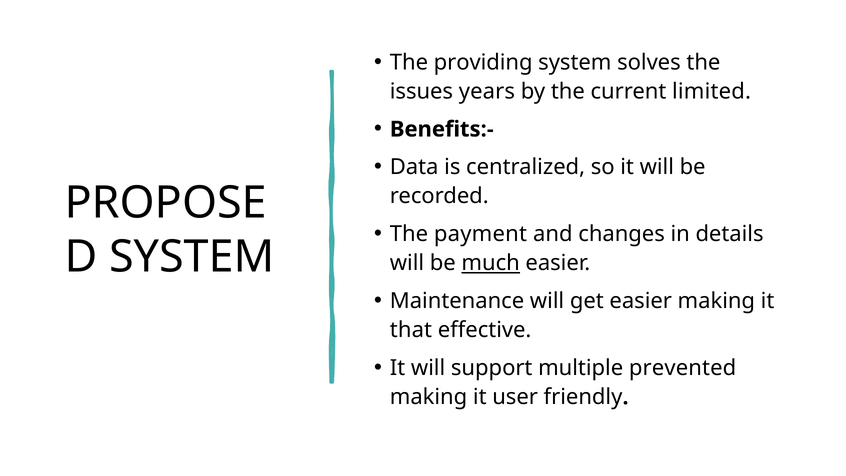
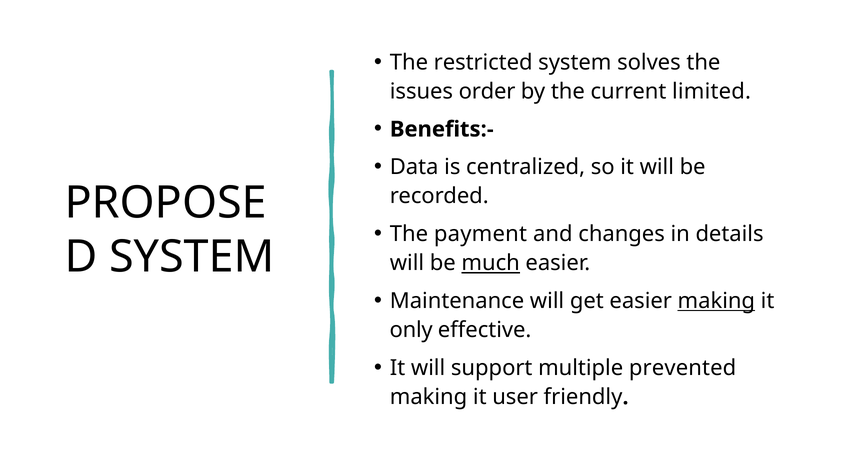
providing: providing -> restricted (483, 62)
years: years -> order (487, 91)
making underline: none -> present (716, 301)
that: that -> only (411, 330)
